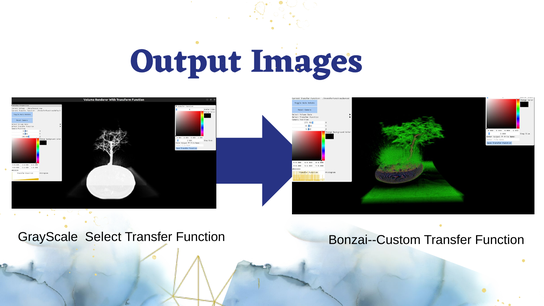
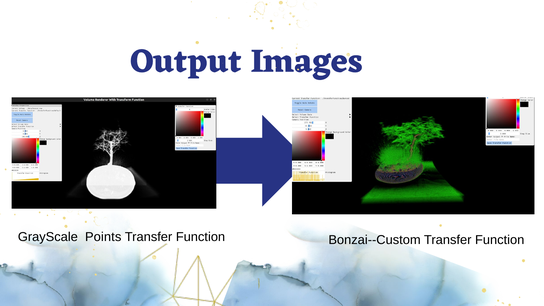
Select: Select -> Points (103, 237)
